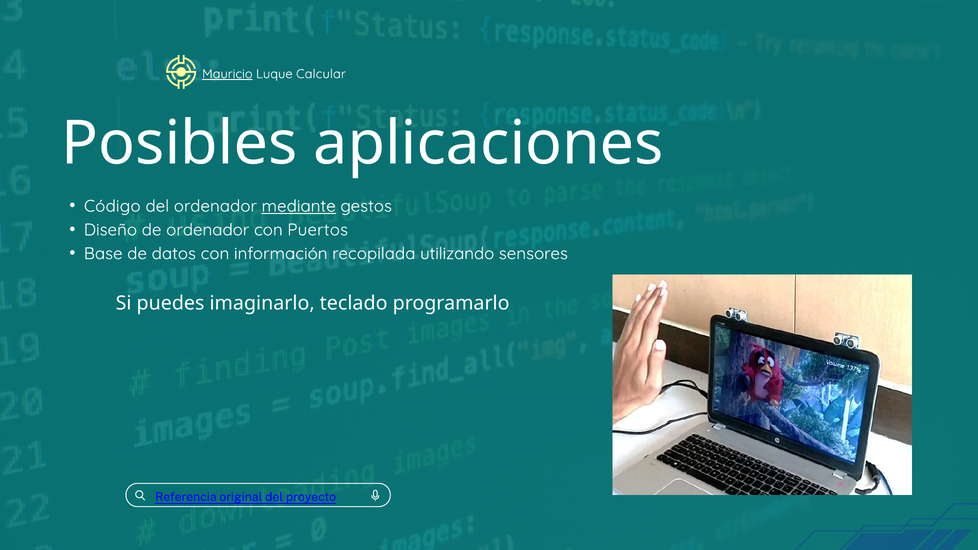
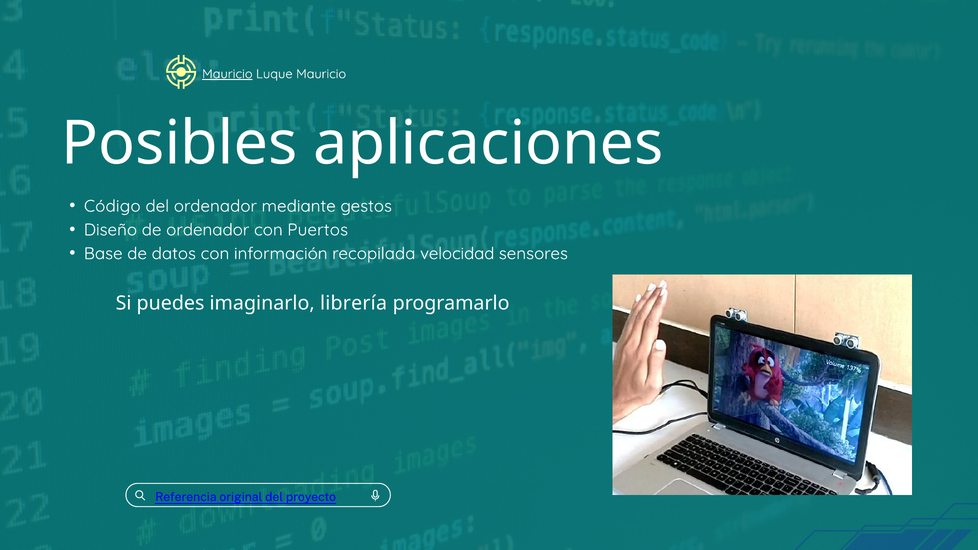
Luque Calcular: Calcular -> Mauricio (321, 74)
mediante underline: present -> none (299, 206)
utilizando: utilizando -> velocidad (457, 254)
teclado: teclado -> librería (354, 303)
